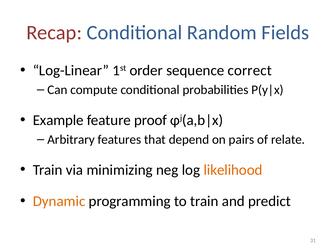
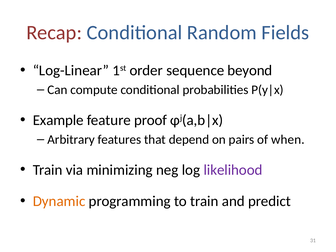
correct: correct -> beyond (250, 70)
relate: relate -> when (288, 139)
likelihood colour: orange -> purple (233, 170)
